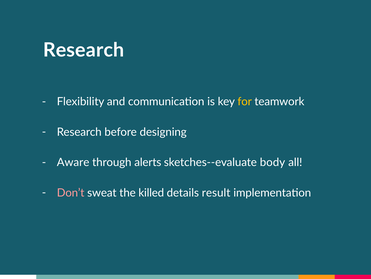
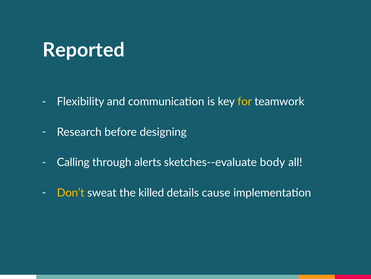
Research: Research -> Reported (84, 50)
Aware: Aware -> Calling (73, 162)
Don’t colour: pink -> yellow (71, 192)
result: result -> cause (216, 192)
